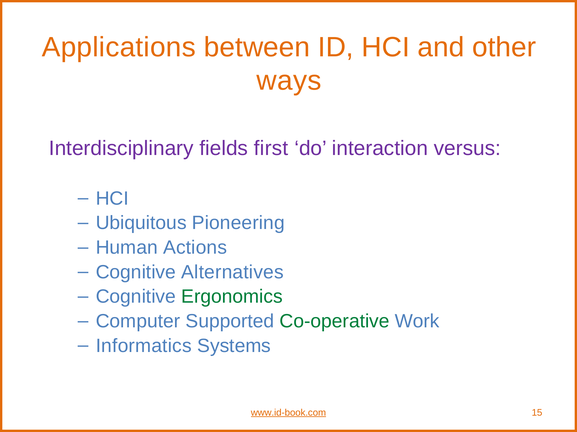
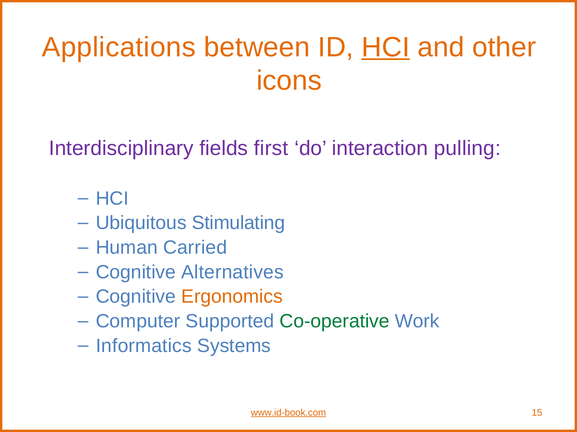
HCI underline: none -> present (386, 47)
ways: ways -> icons (289, 81)
versus: versus -> pulling (467, 149)
Pioneering: Pioneering -> Stimulating (238, 223)
Actions: Actions -> Carried (195, 248)
Ergonomics colour: green -> orange (232, 297)
